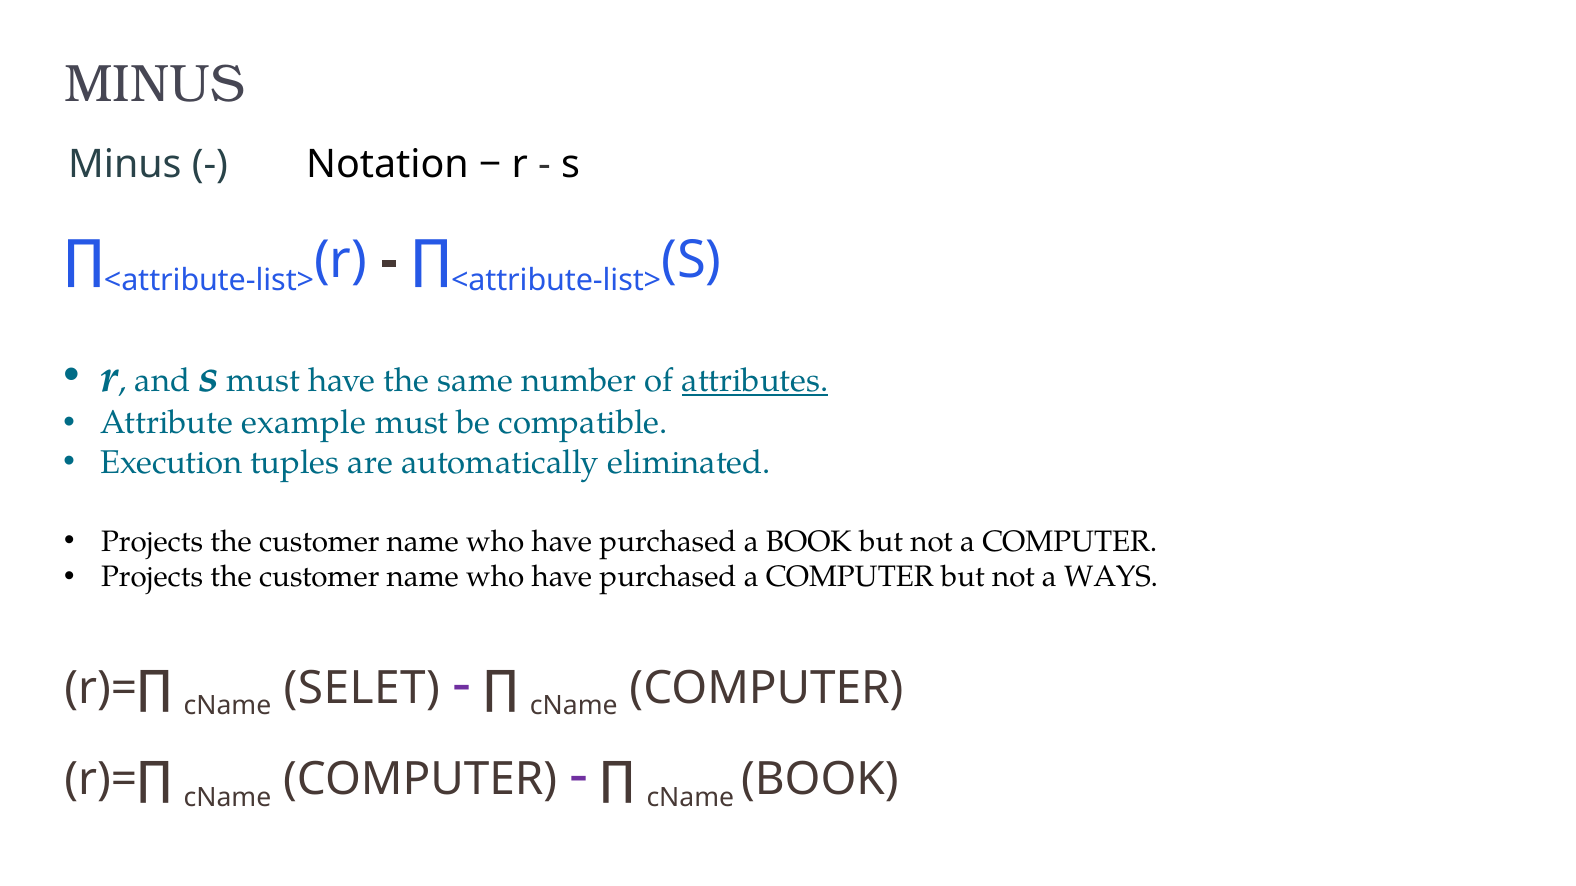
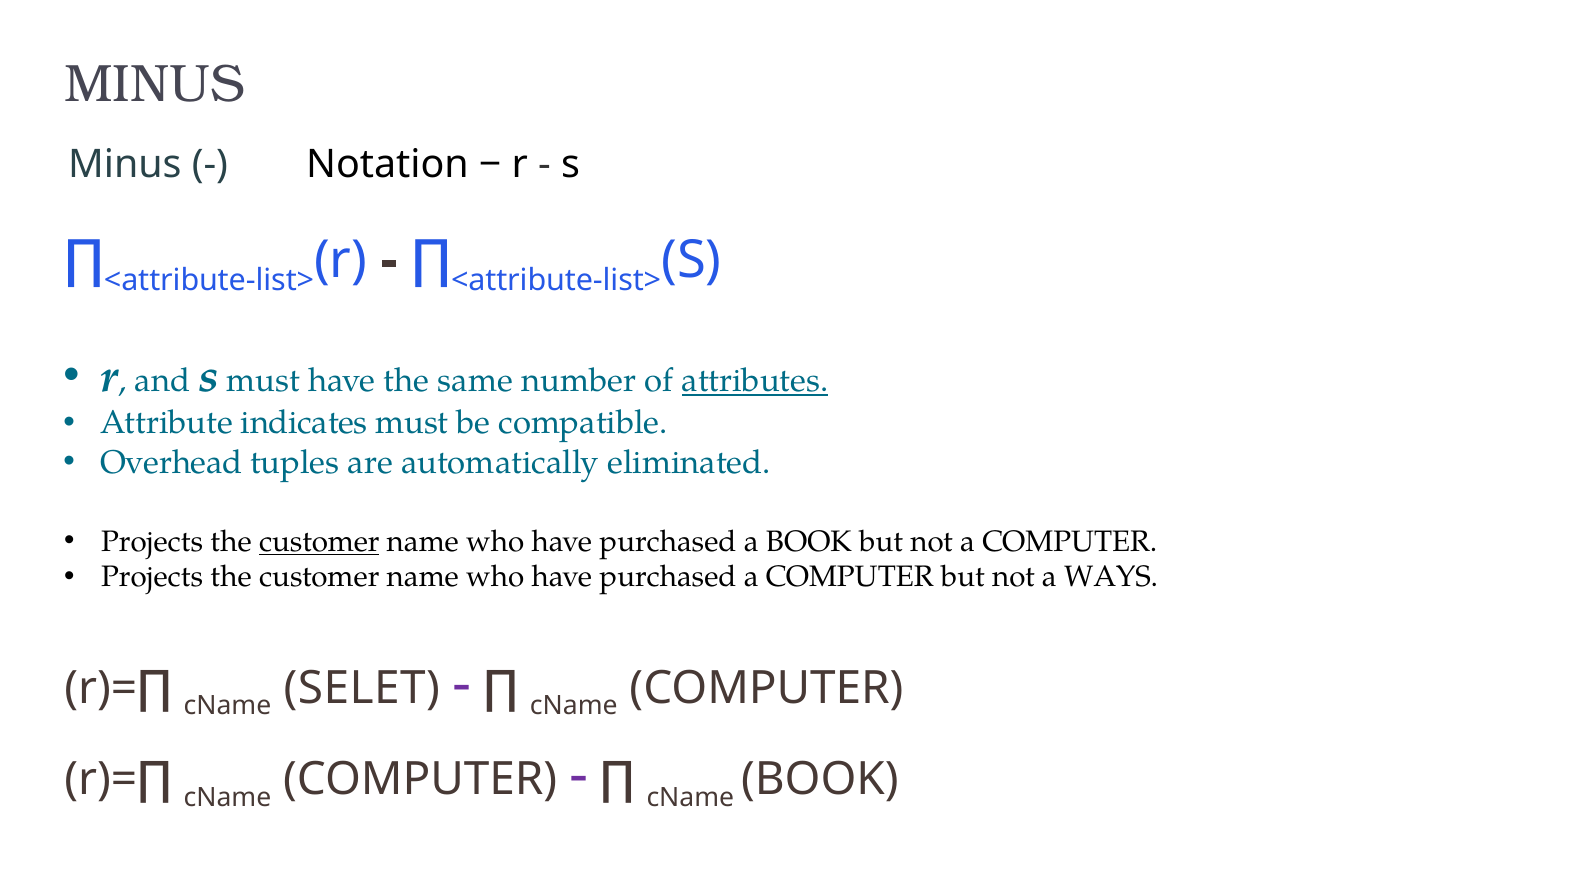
example: example -> indicates (304, 423)
Execution: Execution -> Overhead (171, 463)
customer underline: none -> present (319, 542)
